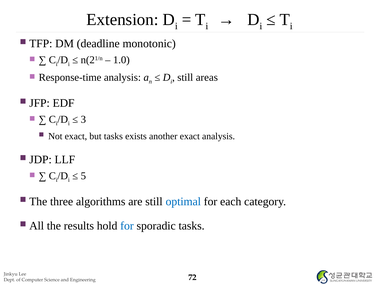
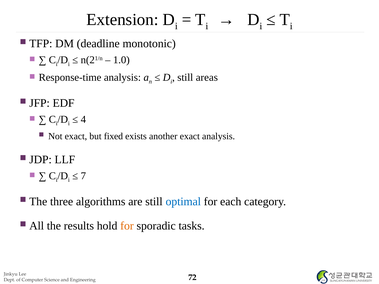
3: 3 -> 4 (83, 120)
but tasks: tasks -> fixed (113, 136)
5: 5 -> 7 (83, 176)
for colour: blue -> orange (127, 226)
